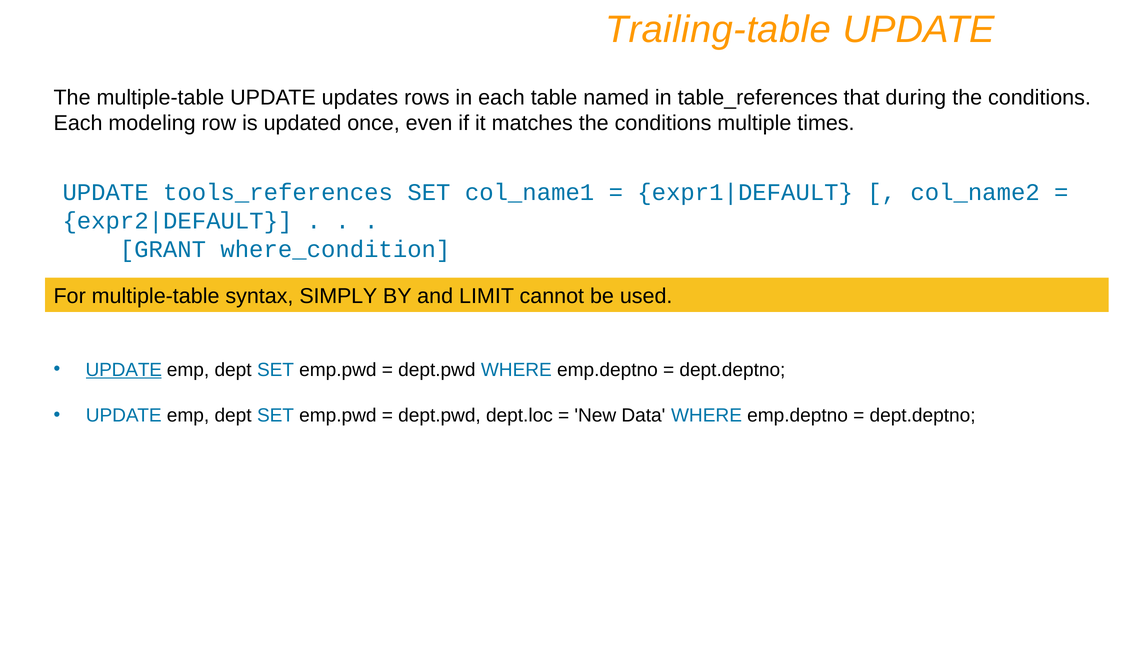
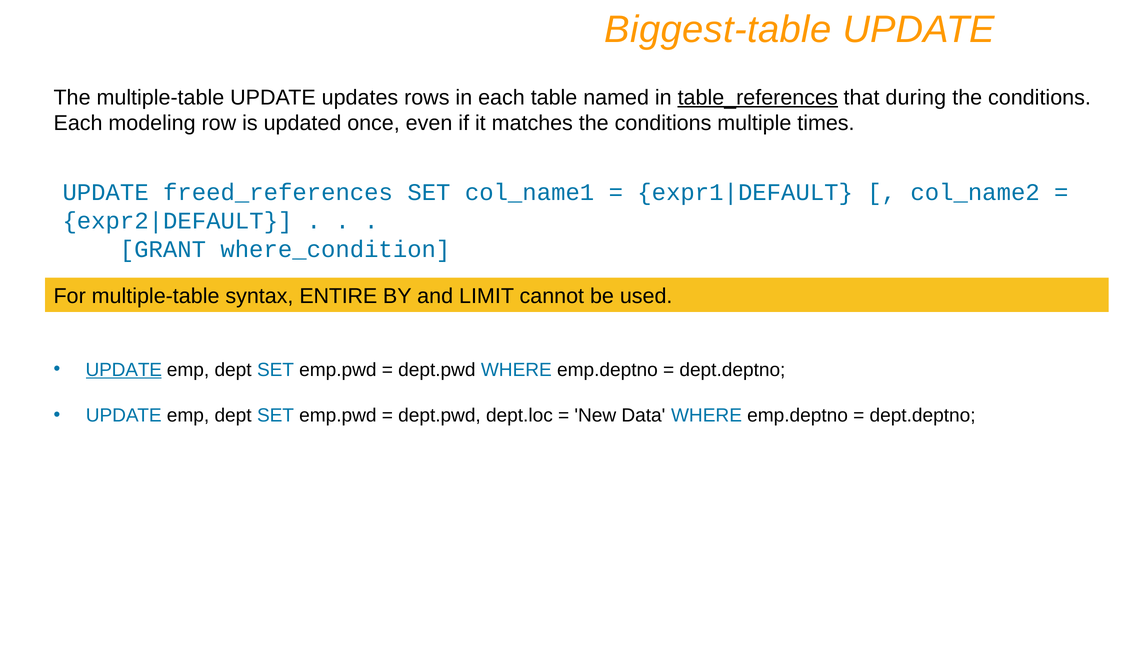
Trailing-table: Trailing-table -> Biggest-table (718, 30)
table_references underline: none -> present (758, 97)
tools_references: tools_references -> freed_references (278, 192)
SIMPLY: SIMPLY -> ENTIRE (338, 296)
